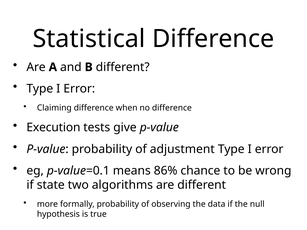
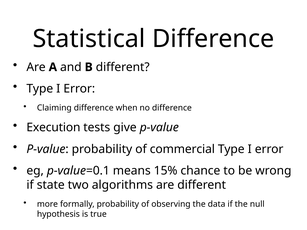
adjustment: adjustment -> commercial (182, 149)
86%: 86% -> 15% (166, 171)
